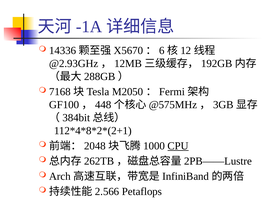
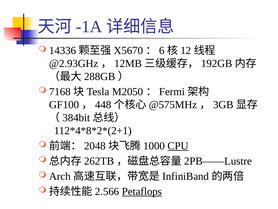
Petaflops underline: none -> present (142, 191)
